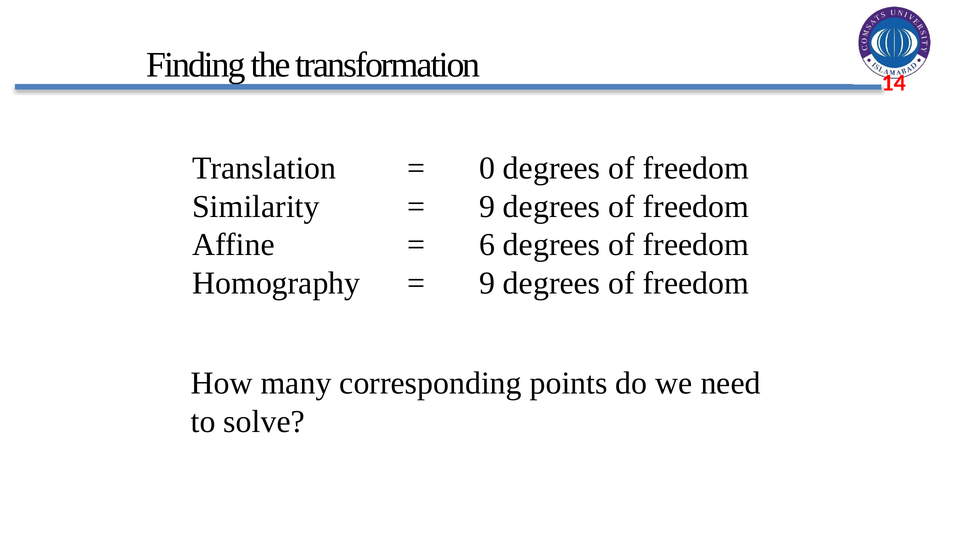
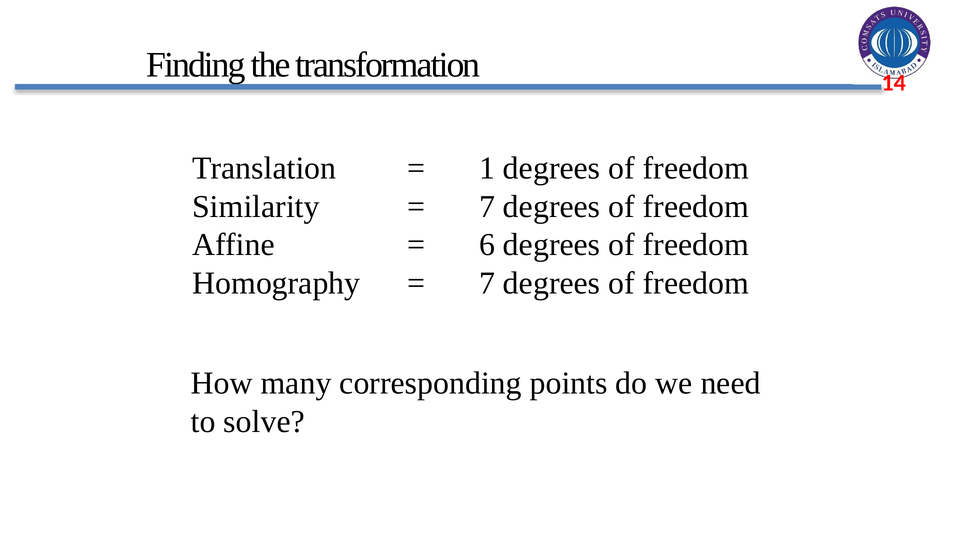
0: 0 -> 1 (487, 168)
9: 9 -> 7 (487, 207)
9: 9 -> 7 (487, 283)
